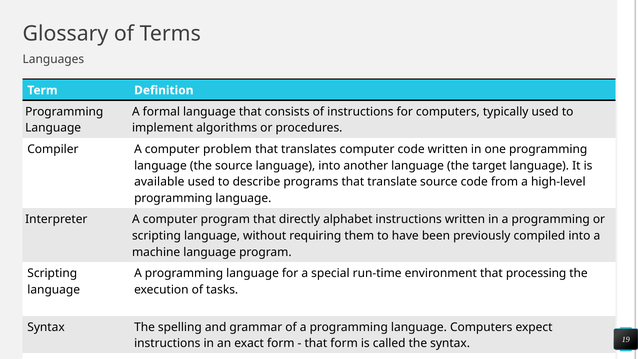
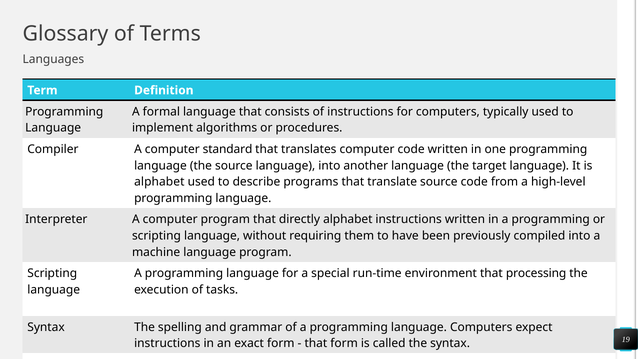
problem: problem -> standard (228, 149)
available: available -> alphabet (159, 182)
